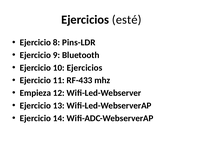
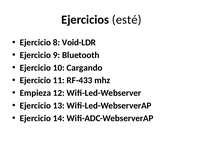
Pins-LDR: Pins-LDR -> Void-LDR (79, 43)
10 Ejercicios: Ejercicios -> Cargando (85, 68)
